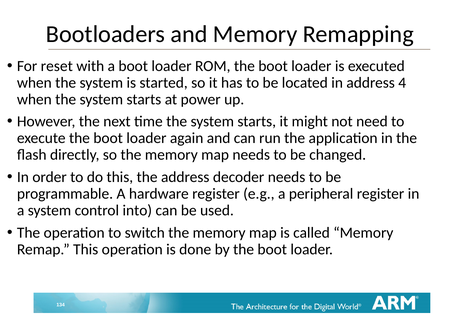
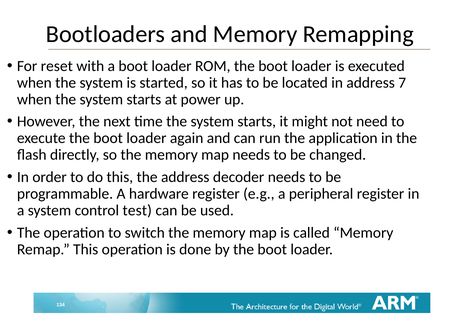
4: 4 -> 7 (402, 83)
into: into -> test (137, 210)
